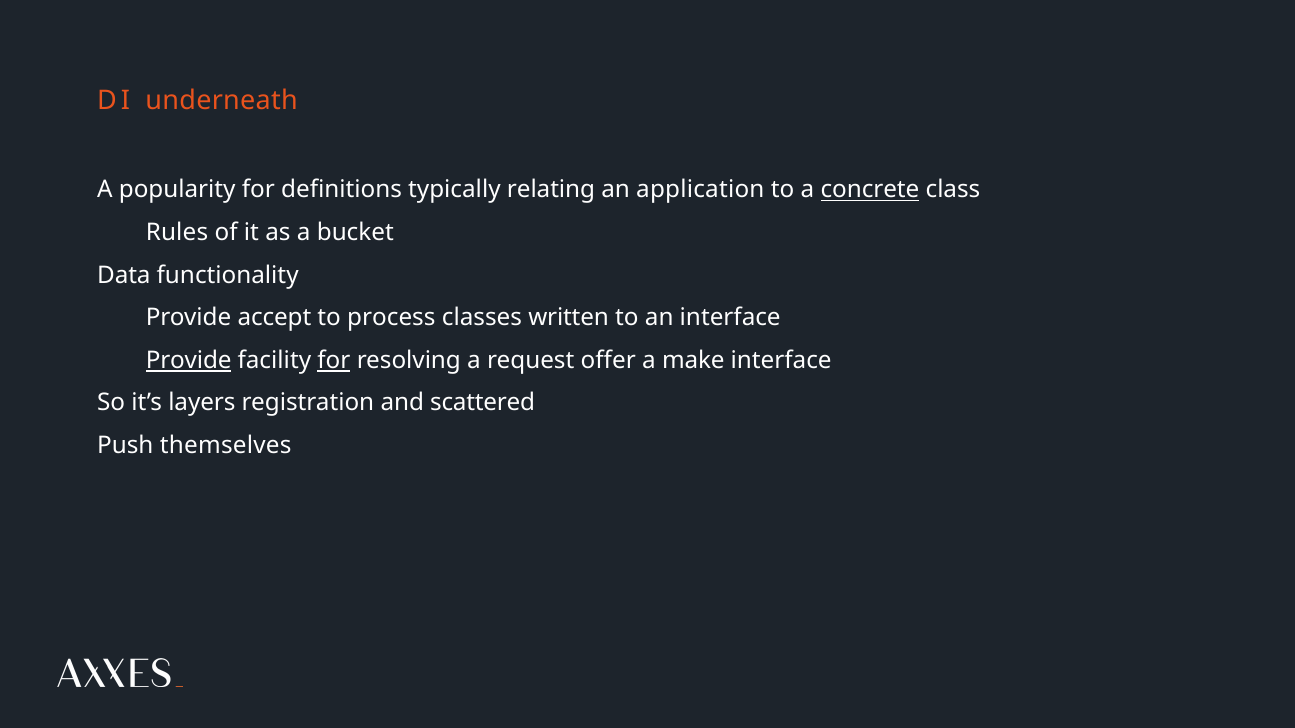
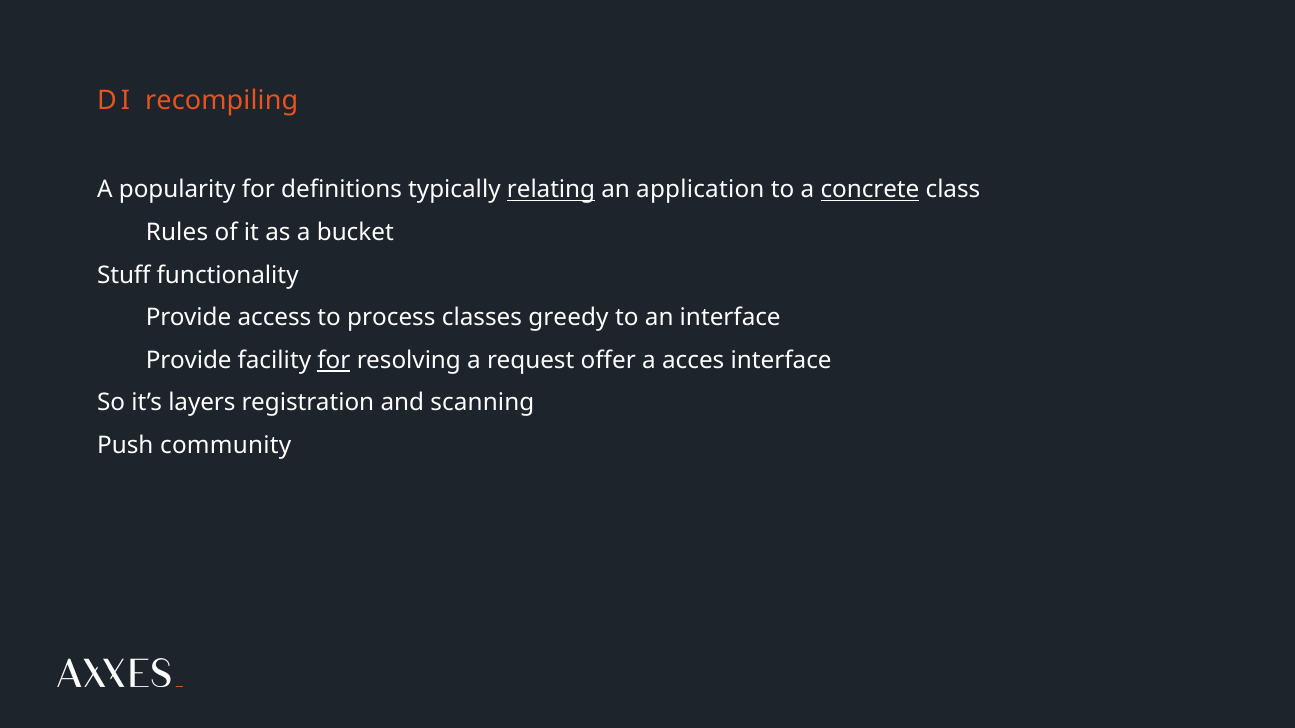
underneath: underneath -> recompiling (222, 101)
relating underline: none -> present (551, 190)
Data: Data -> Stuff (124, 275)
accept: accept -> access (274, 318)
written: written -> greedy (568, 318)
Provide underline: present -> none (189, 361)
make: make -> acces (693, 361)
scattered: scattered -> scanning (482, 403)
themselves: themselves -> community (226, 446)
